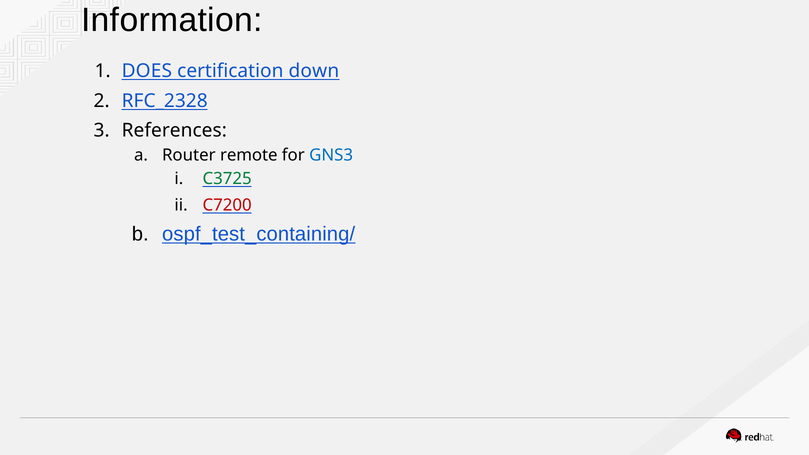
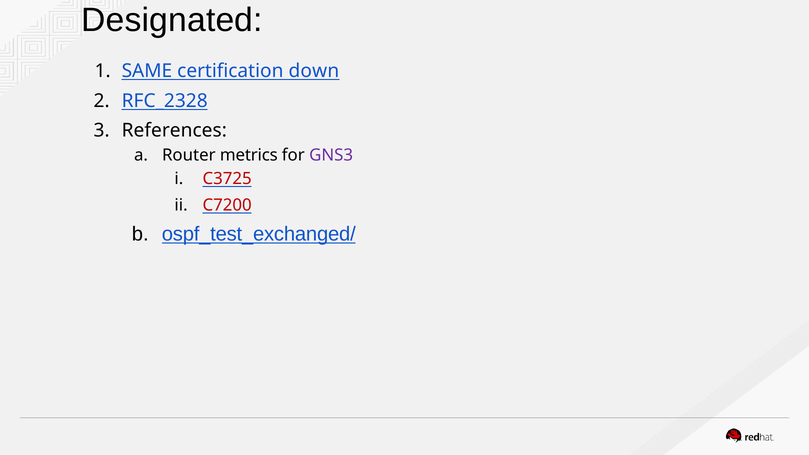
Information: Information -> Designated (172, 20)
DOES: DOES -> SAME (147, 71)
remote: remote -> metrics (249, 155)
GNS3 colour: blue -> purple (331, 155)
C3725 colour: green -> red (227, 179)
ospf_test_containing/: ospf_test_containing/ -> ospf_test_exchanged/ (259, 234)
